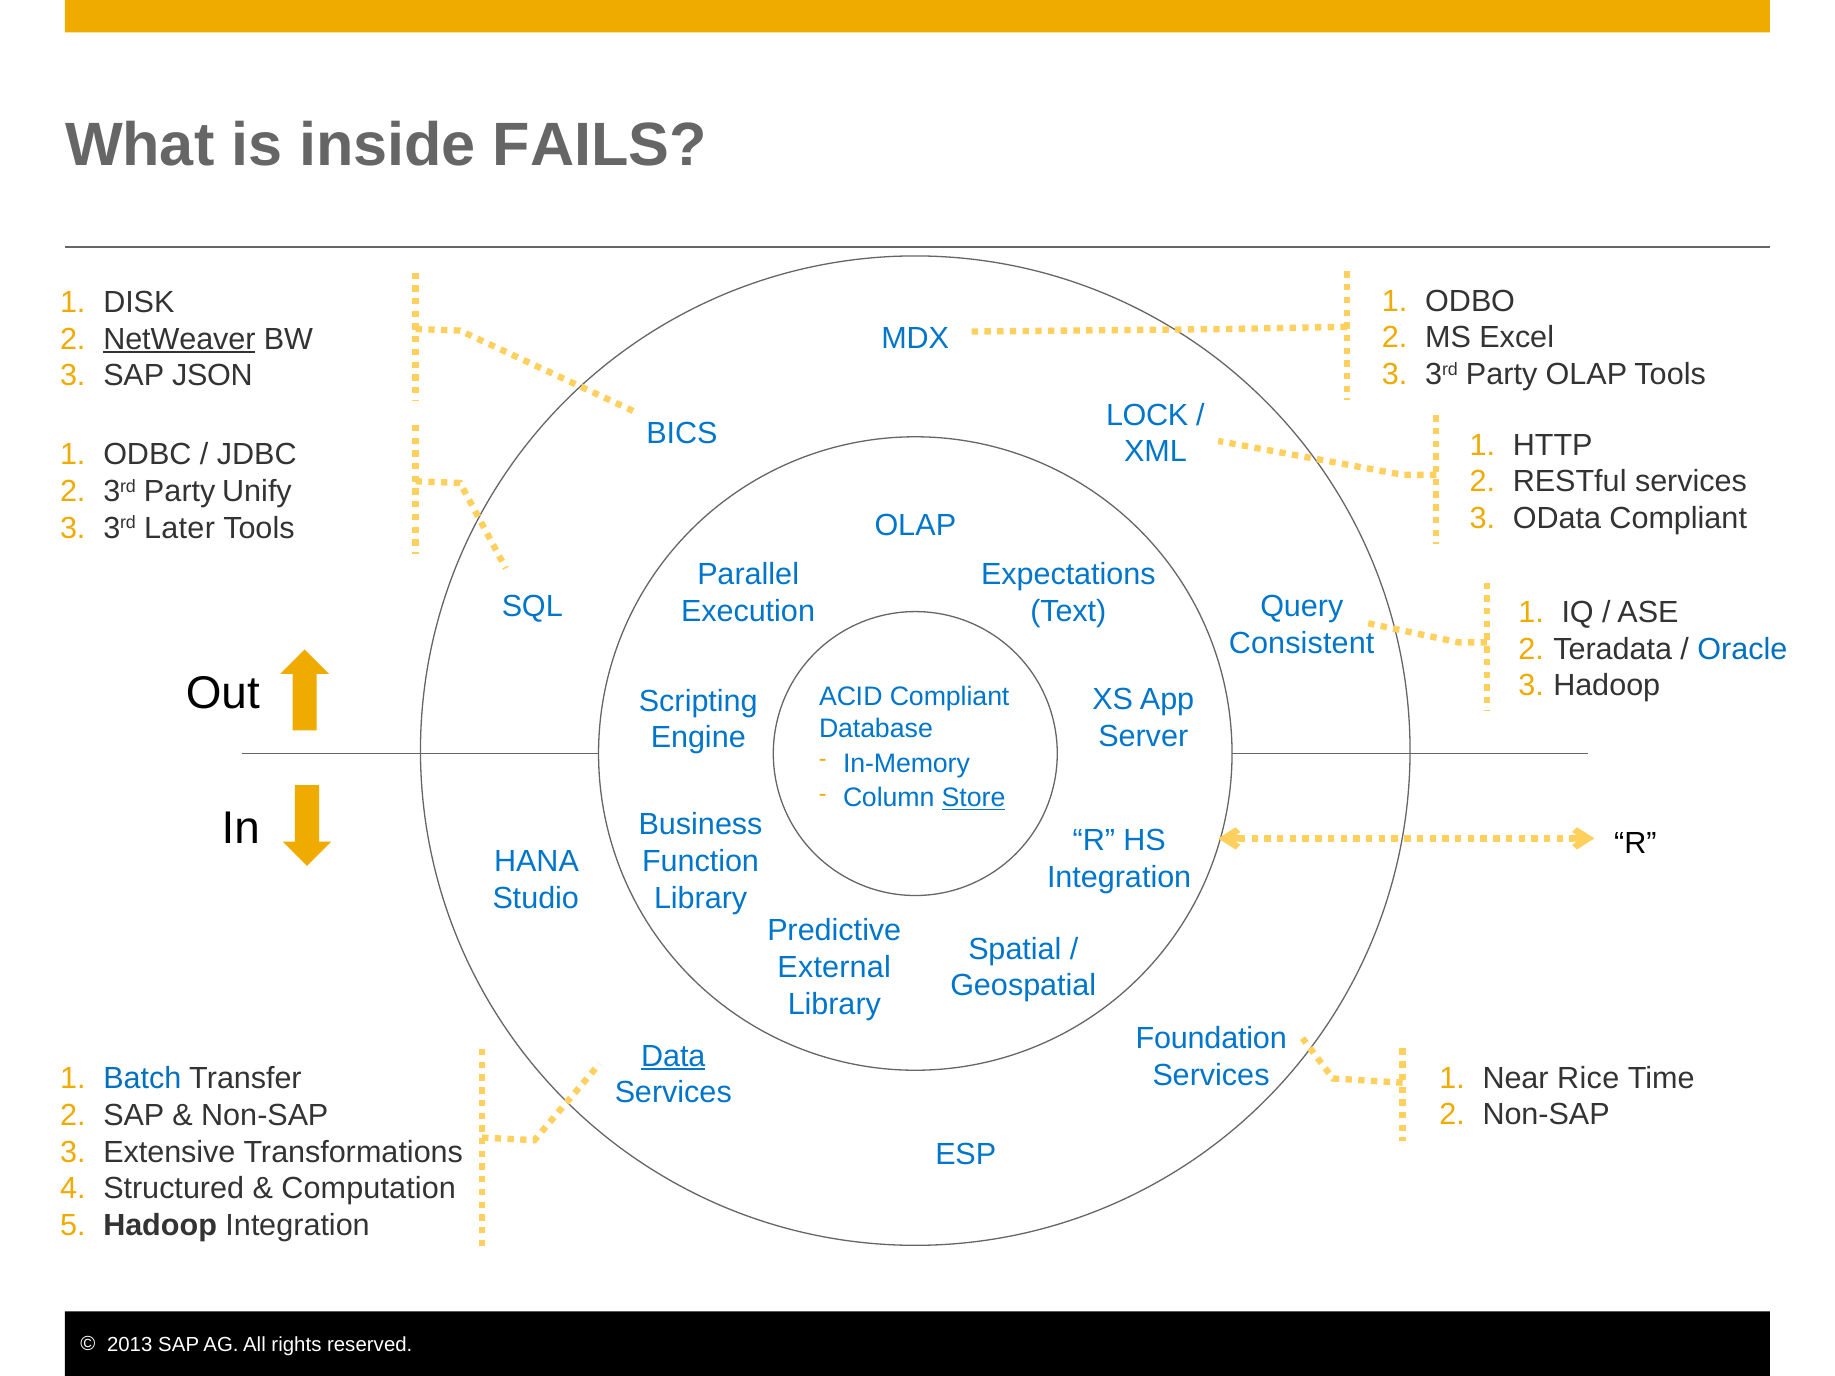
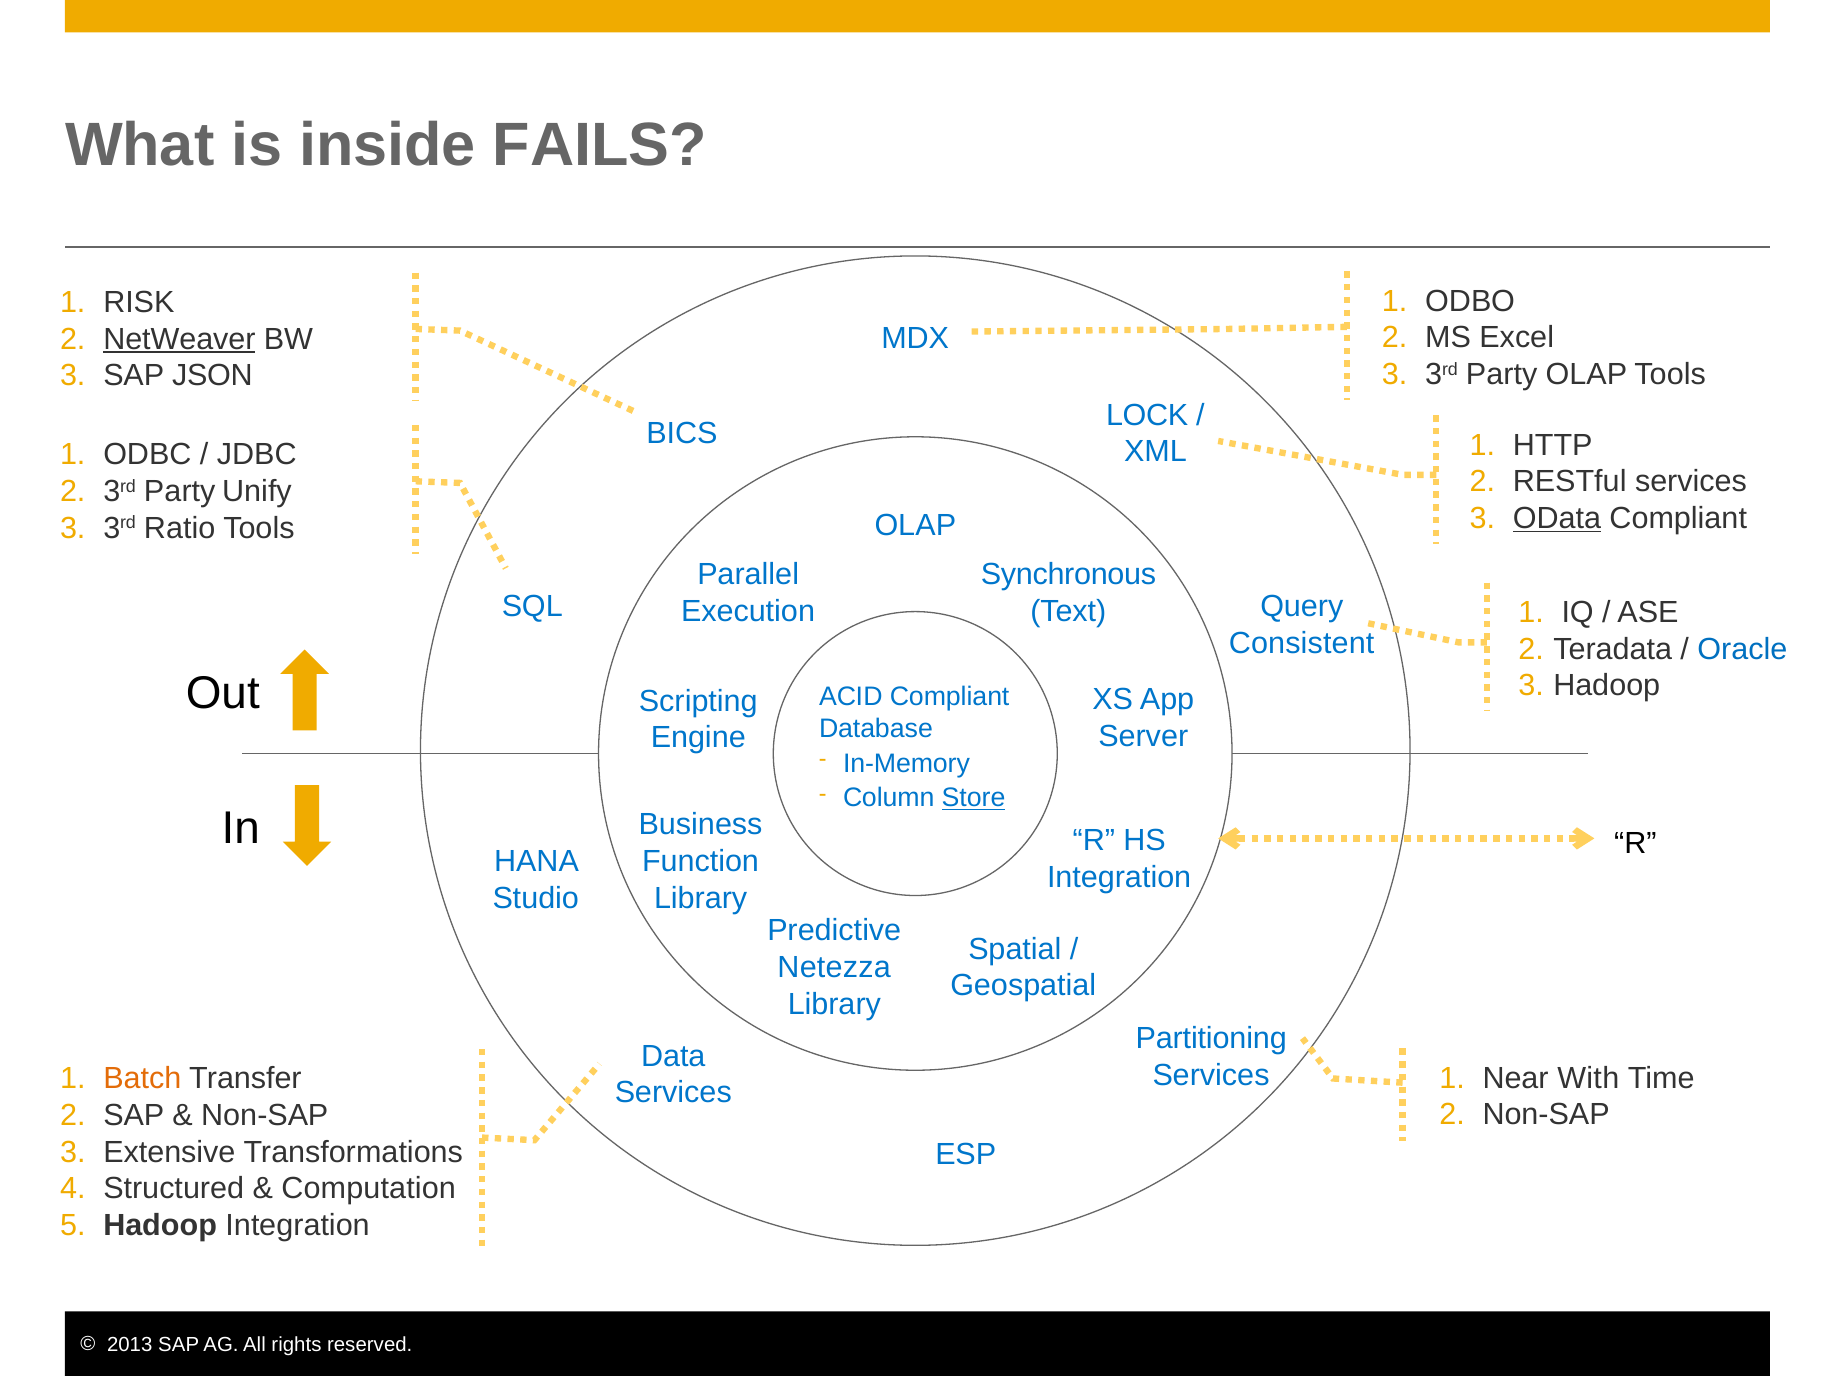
DISK: DISK -> RISK (139, 302)
OData underline: none -> present (1557, 518)
Later: Later -> Ratio (180, 528)
Expectations: Expectations -> Synchronous (1068, 575)
External: External -> Netezza (834, 968)
Foundation: Foundation -> Partitioning (1211, 1039)
Data underline: present -> none (673, 1056)
Rice: Rice -> With (1588, 1078)
Batch colour: blue -> orange (142, 1079)
